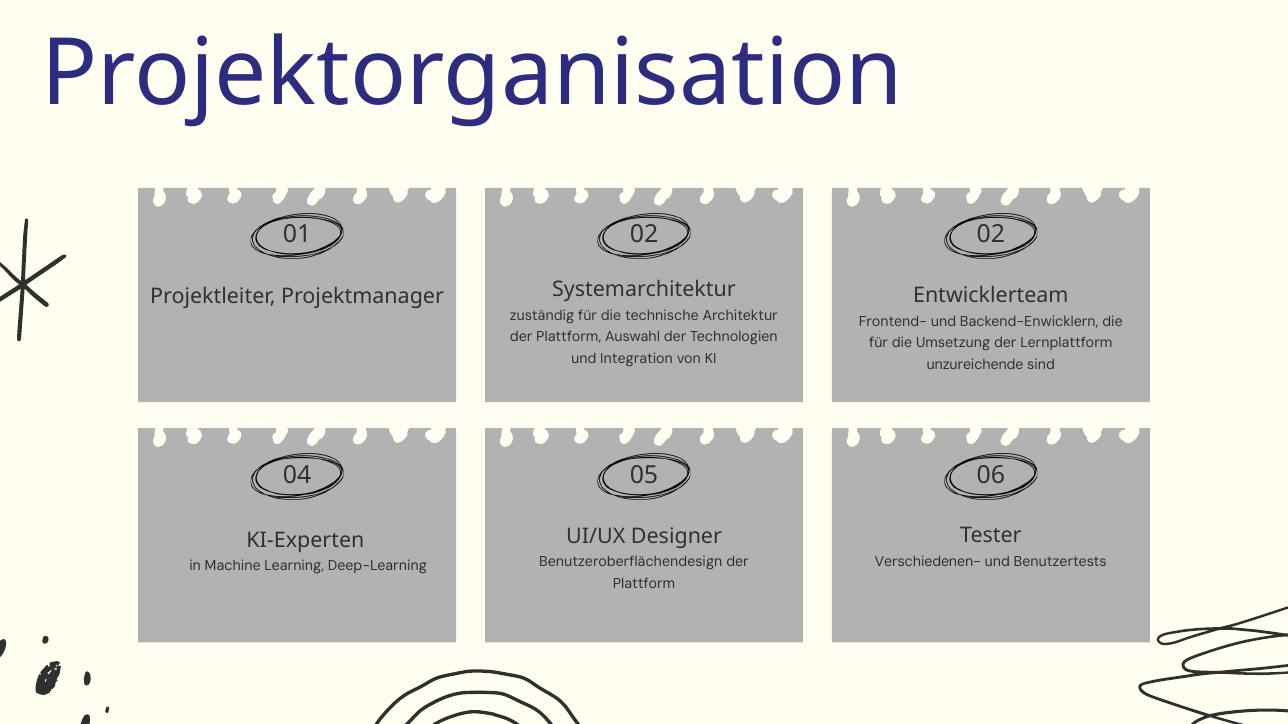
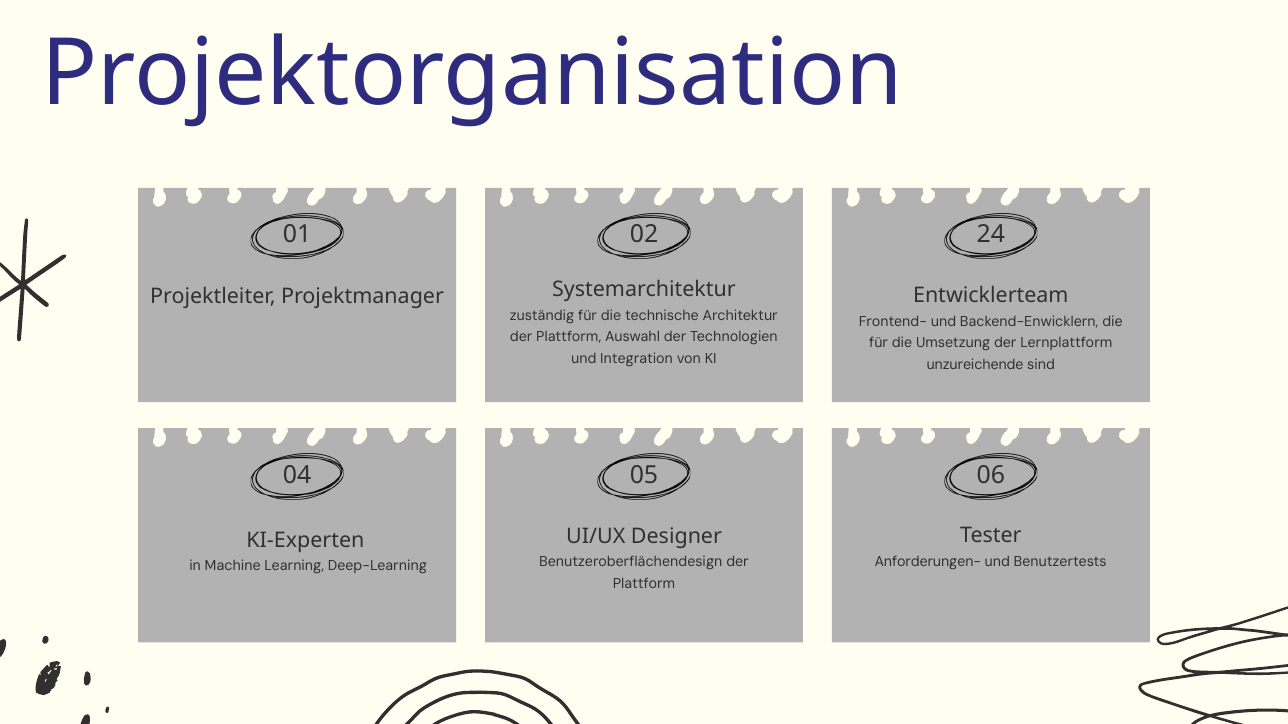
02 02: 02 -> 24 (991, 235)
Verschiedenen-: Verschiedenen- -> Anforderungen- (928, 562)
